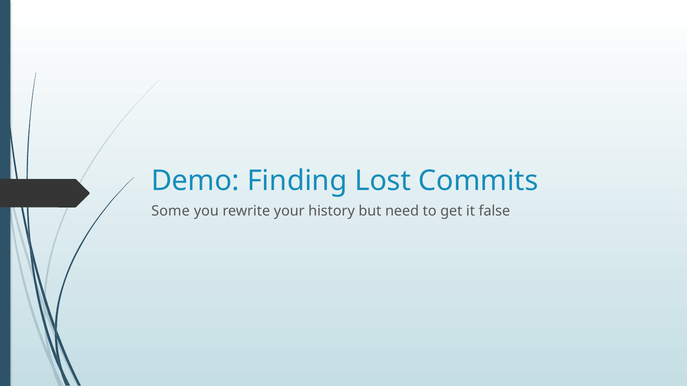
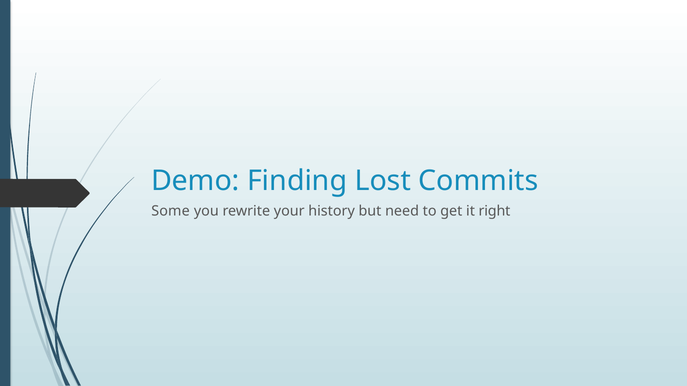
false: false -> right (494, 211)
